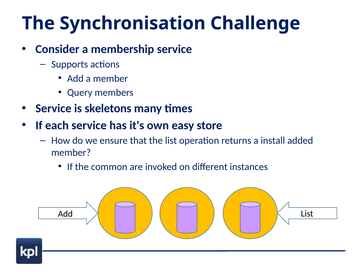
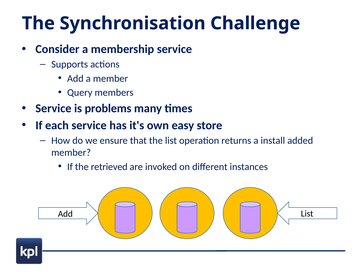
skeletons: skeletons -> problems (108, 109)
common: common -> retrieved (109, 167)
